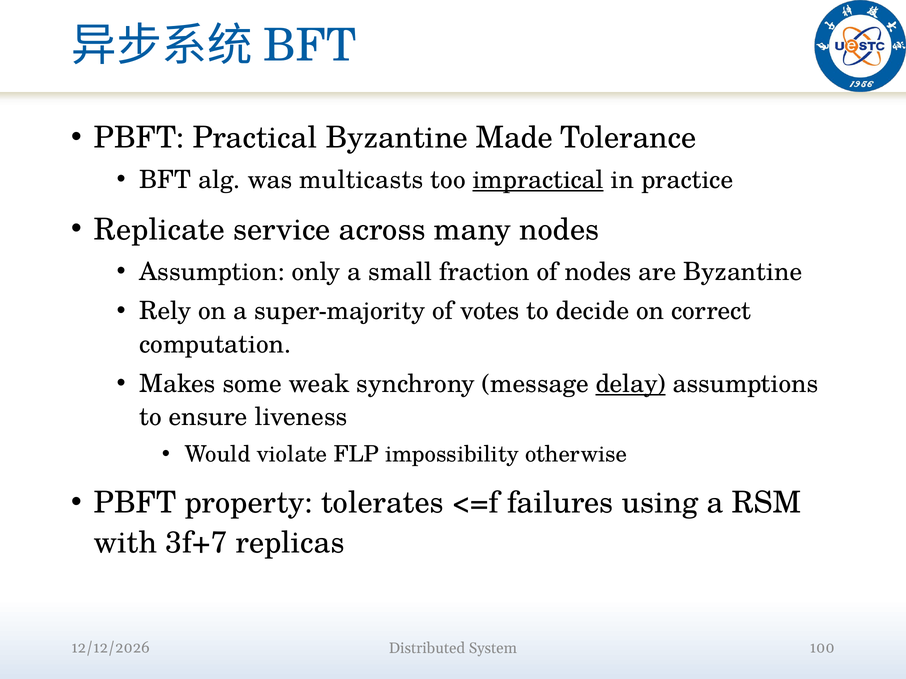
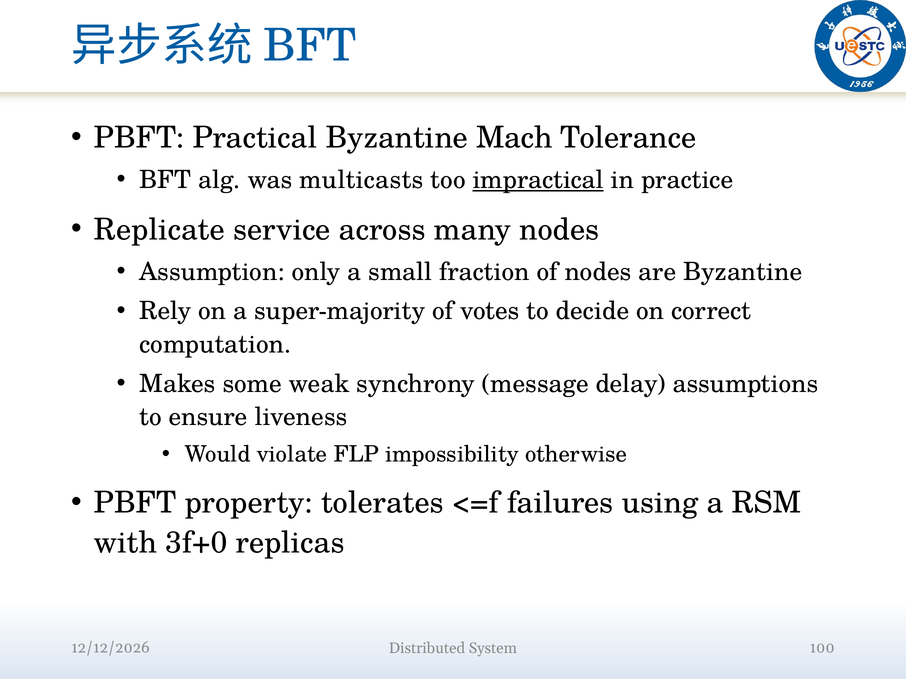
Made: Made -> Mach (514, 138)
delay underline: present -> none (631, 384)
3f+7: 3f+7 -> 3f+0 (196, 543)
